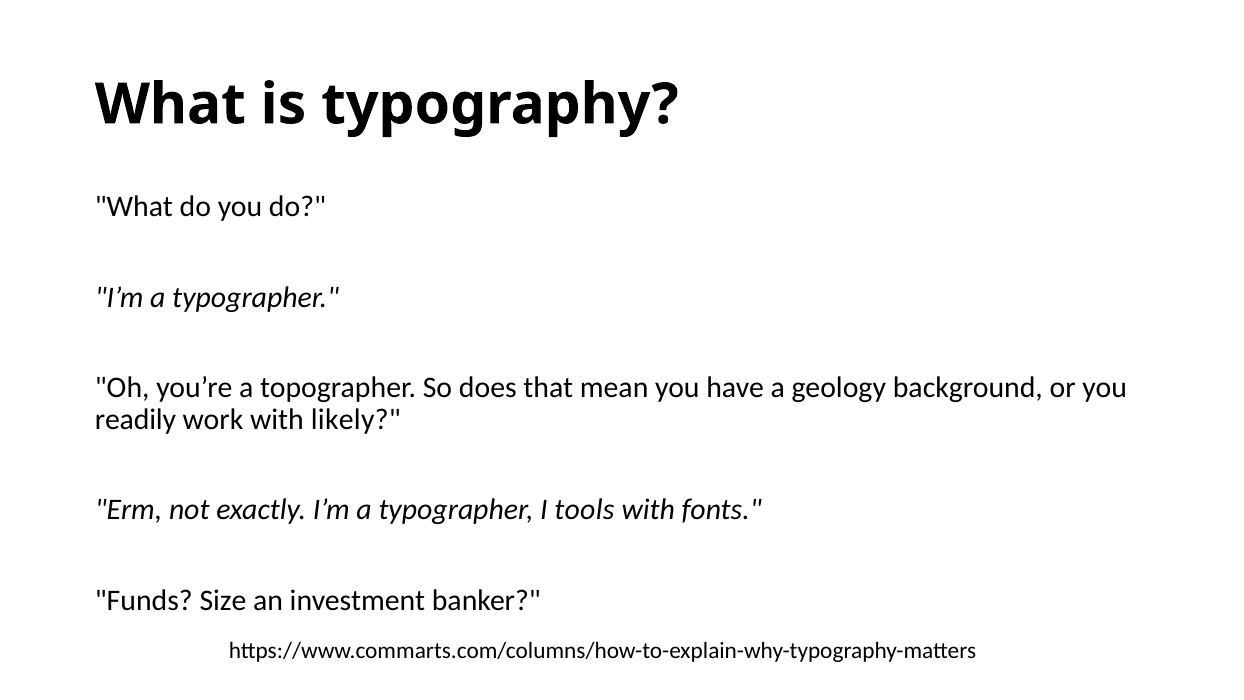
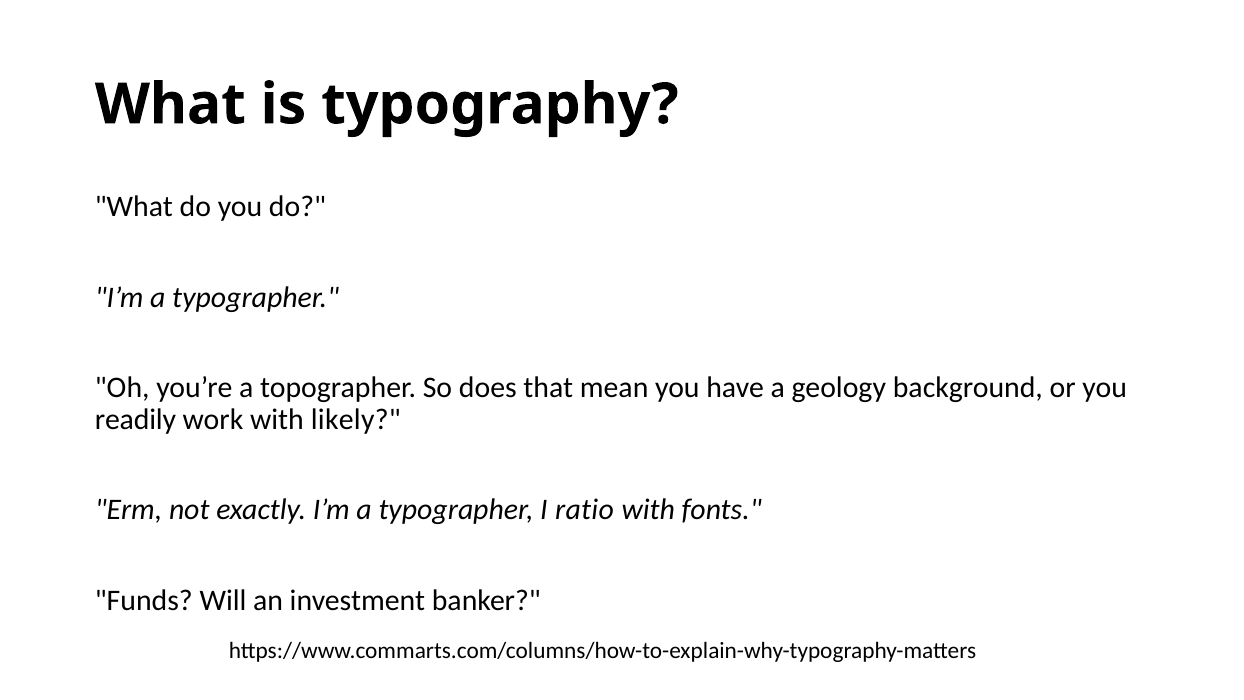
tools: tools -> ratio (584, 510)
Size: Size -> Will (223, 600)
